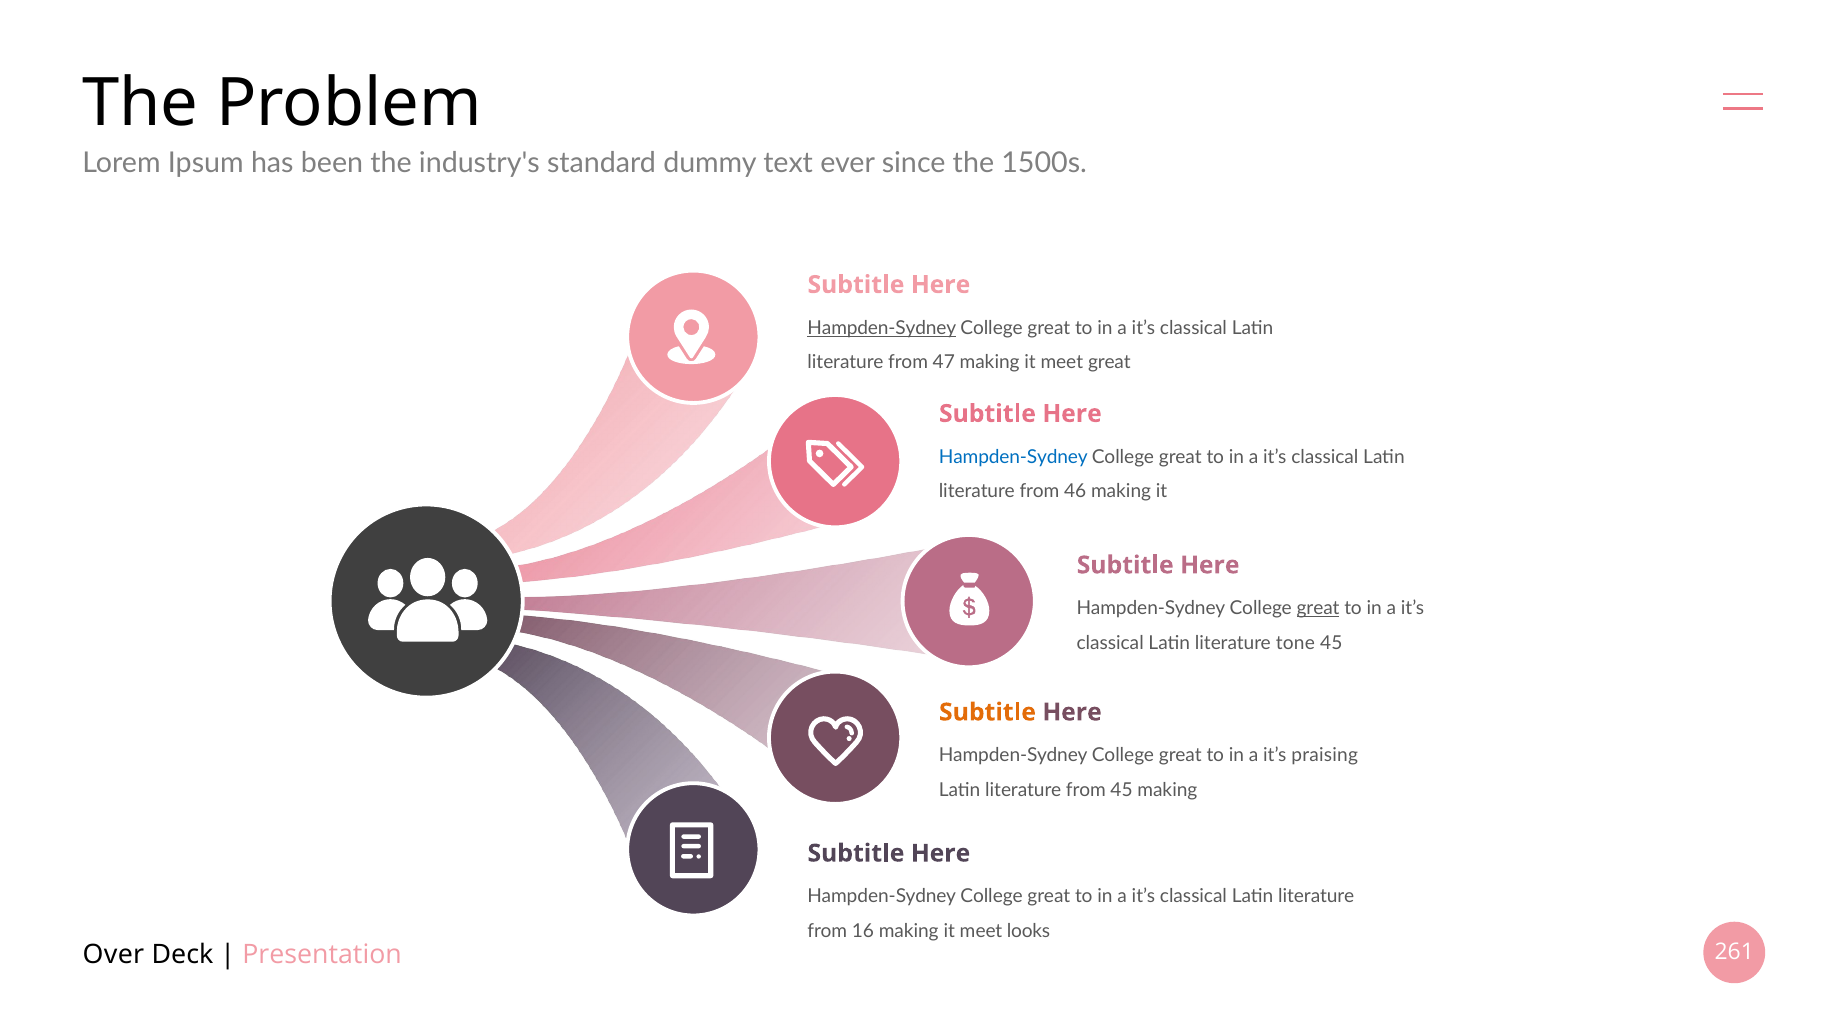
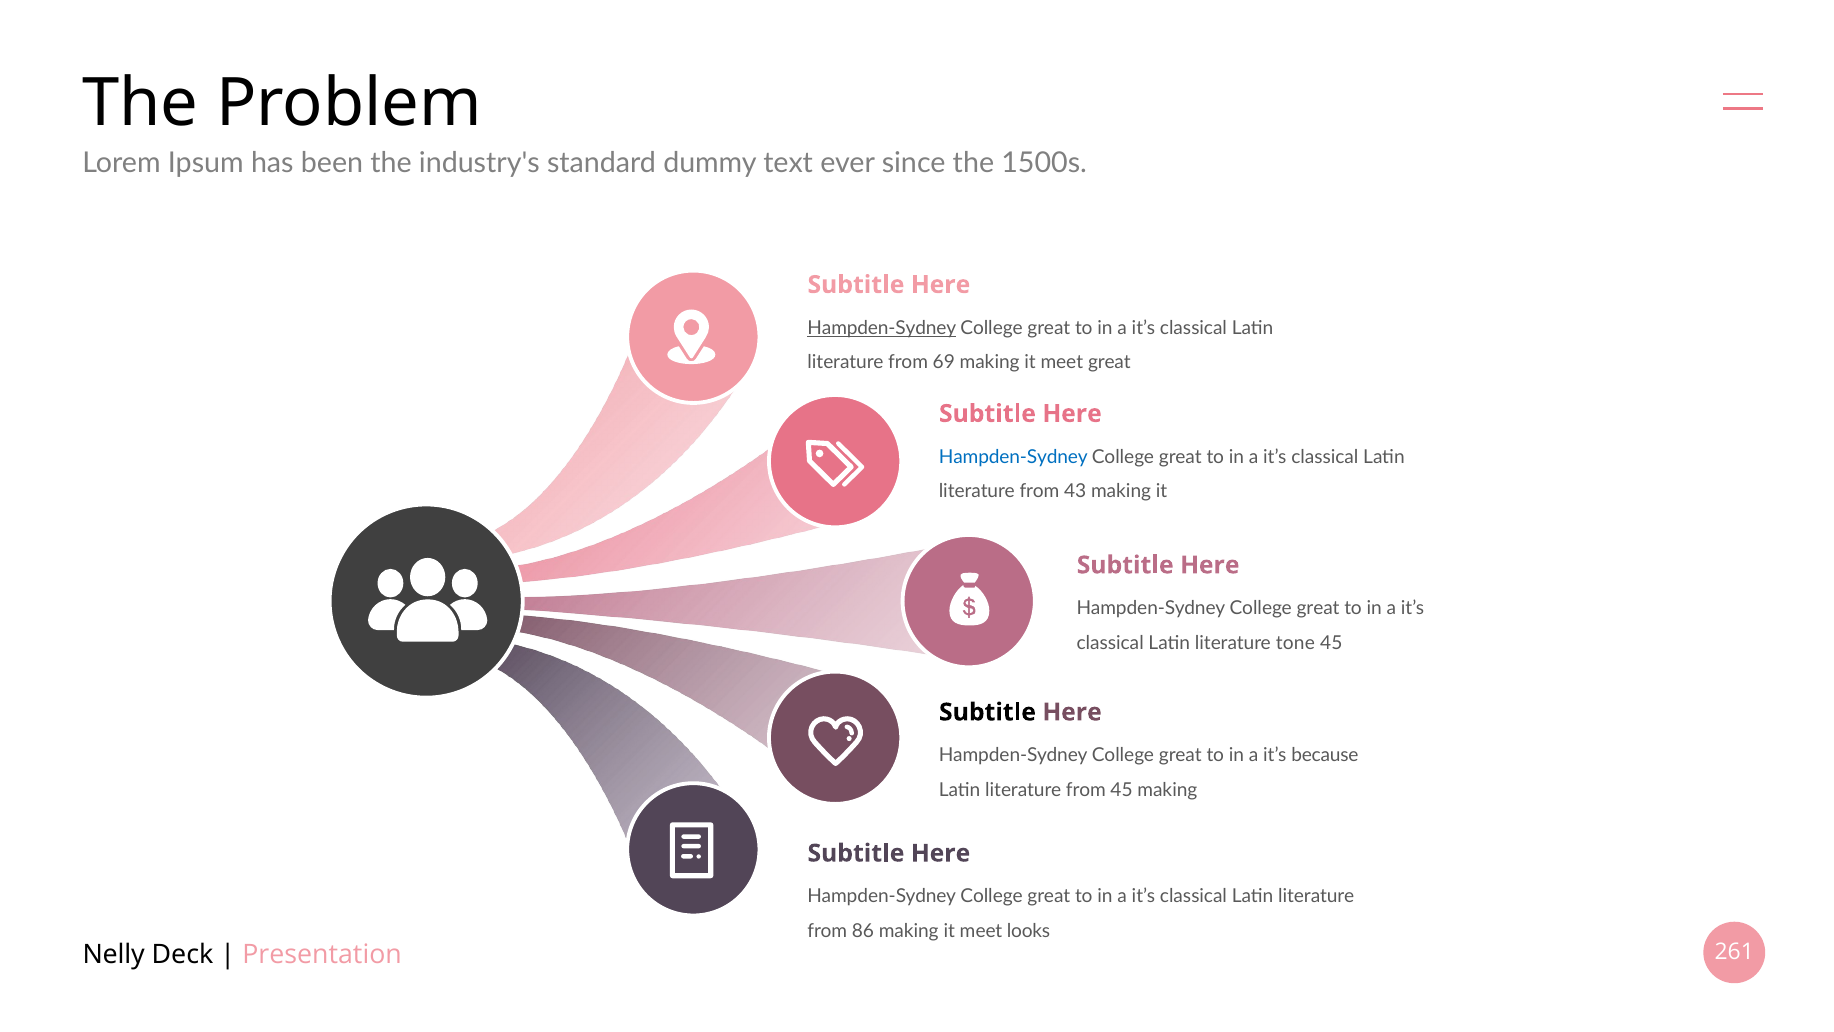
47: 47 -> 69 (944, 362)
46: 46 -> 43 (1075, 491)
great underline: present -> none (1318, 608)
Subtitle colour: orange -> black (987, 712)
praising: praising -> because (1325, 755)
16: 16 -> 86 (863, 931)
Over: Over -> Nelly (114, 954)
